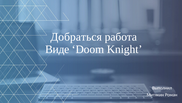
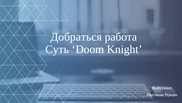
Виде: Виде -> Суть (57, 49)
